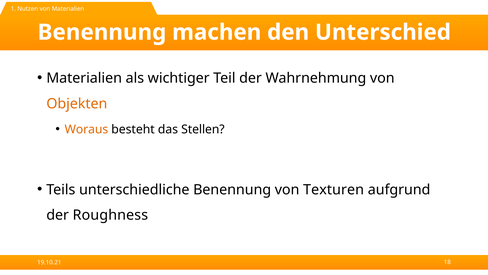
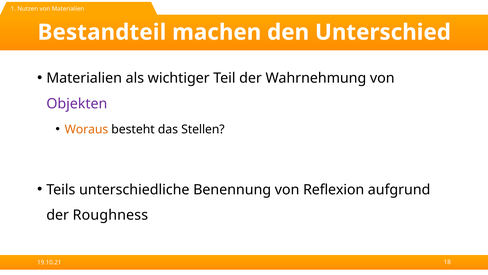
Benennung: Benennung -> Bestandteil (102, 32)
Objekten colour: orange -> purple (77, 104)
Texturen: Texturen -> Reflexion (334, 189)
